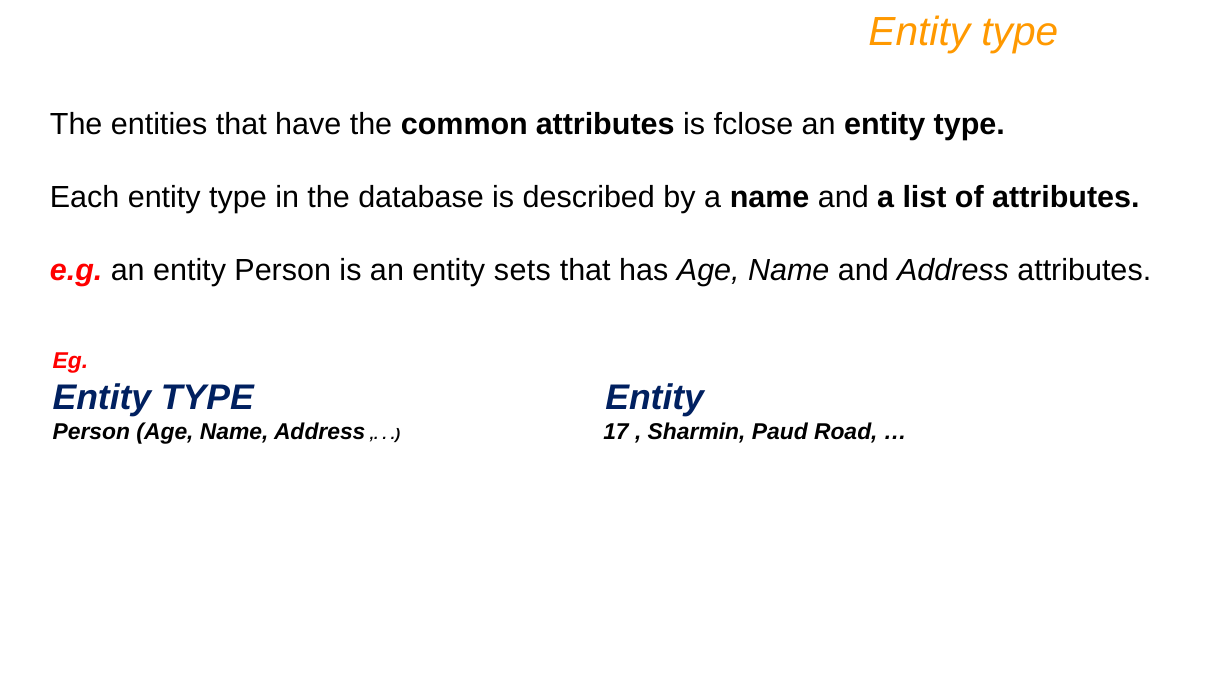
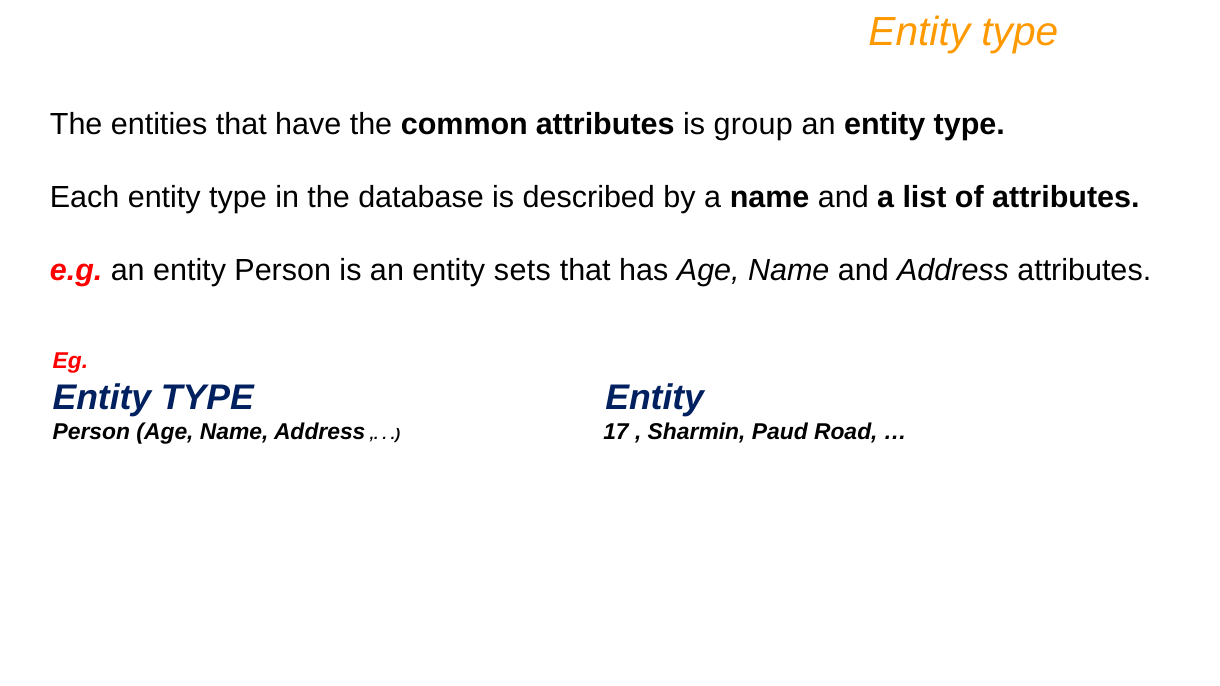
fclose: fclose -> group (753, 124)
